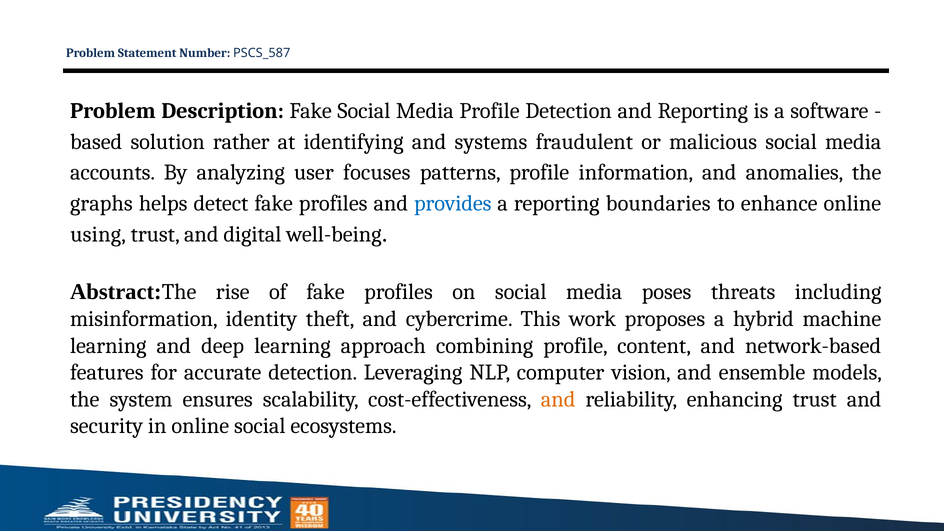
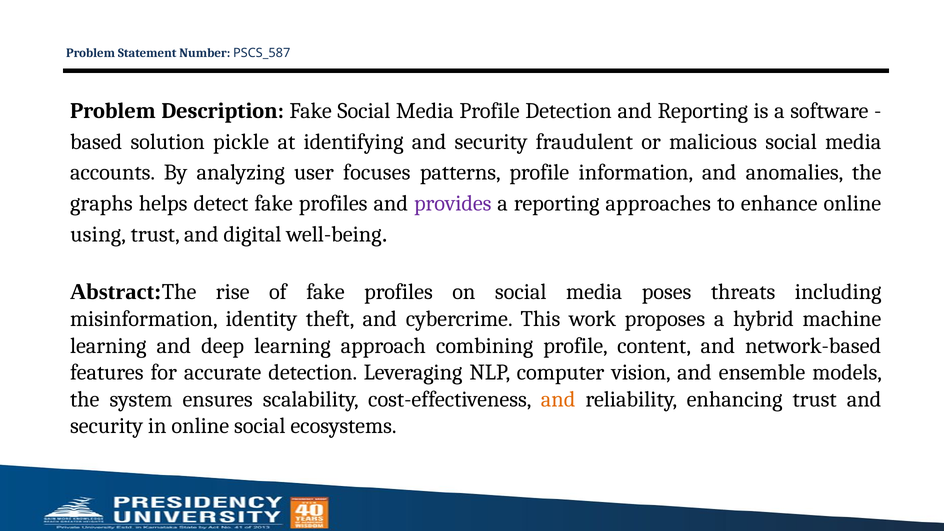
rather: rather -> pickle (241, 142)
identifying and systems: systems -> security (491, 142)
provides colour: blue -> purple (453, 203)
boundaries: boundaries -> approaches (658, 203)
